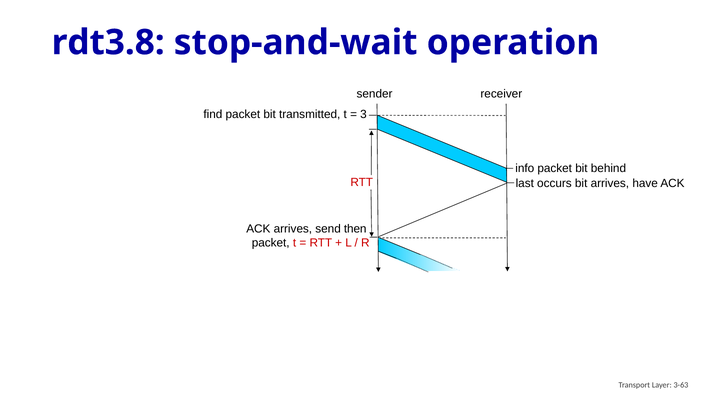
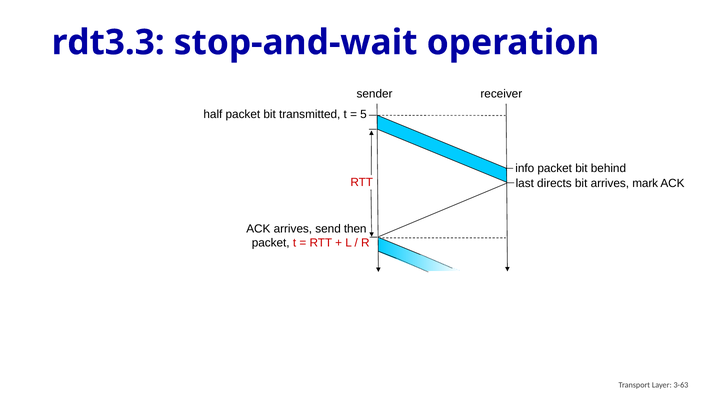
rdt3.8: rdt3.8 -> rdt3.3 (108, 42)
find: find -> half (213, 114)
3: 3 -> 5 (363, 114)
occurs: occurs -> directs (554, 183)
have: have -> mark (645, 183)
